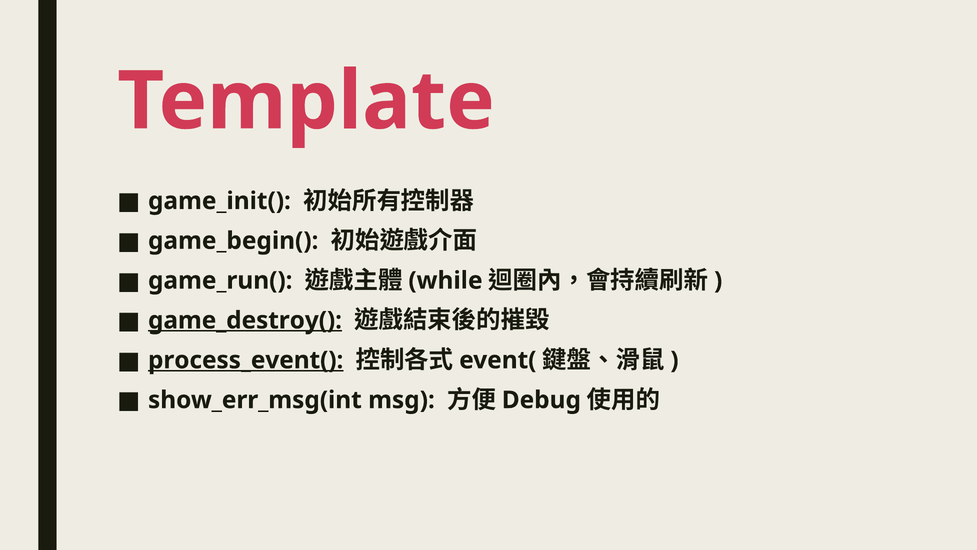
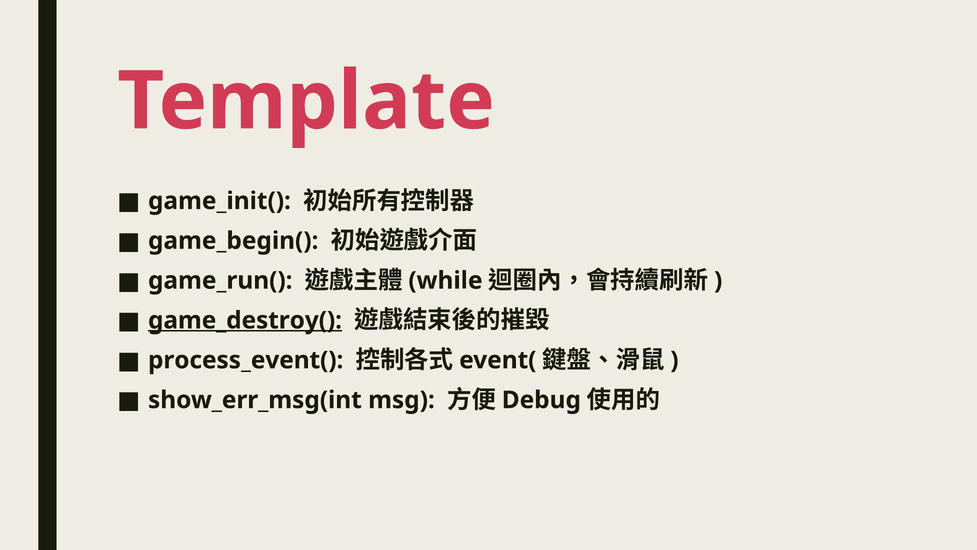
process_event( underline: present -> none (246, 360)
